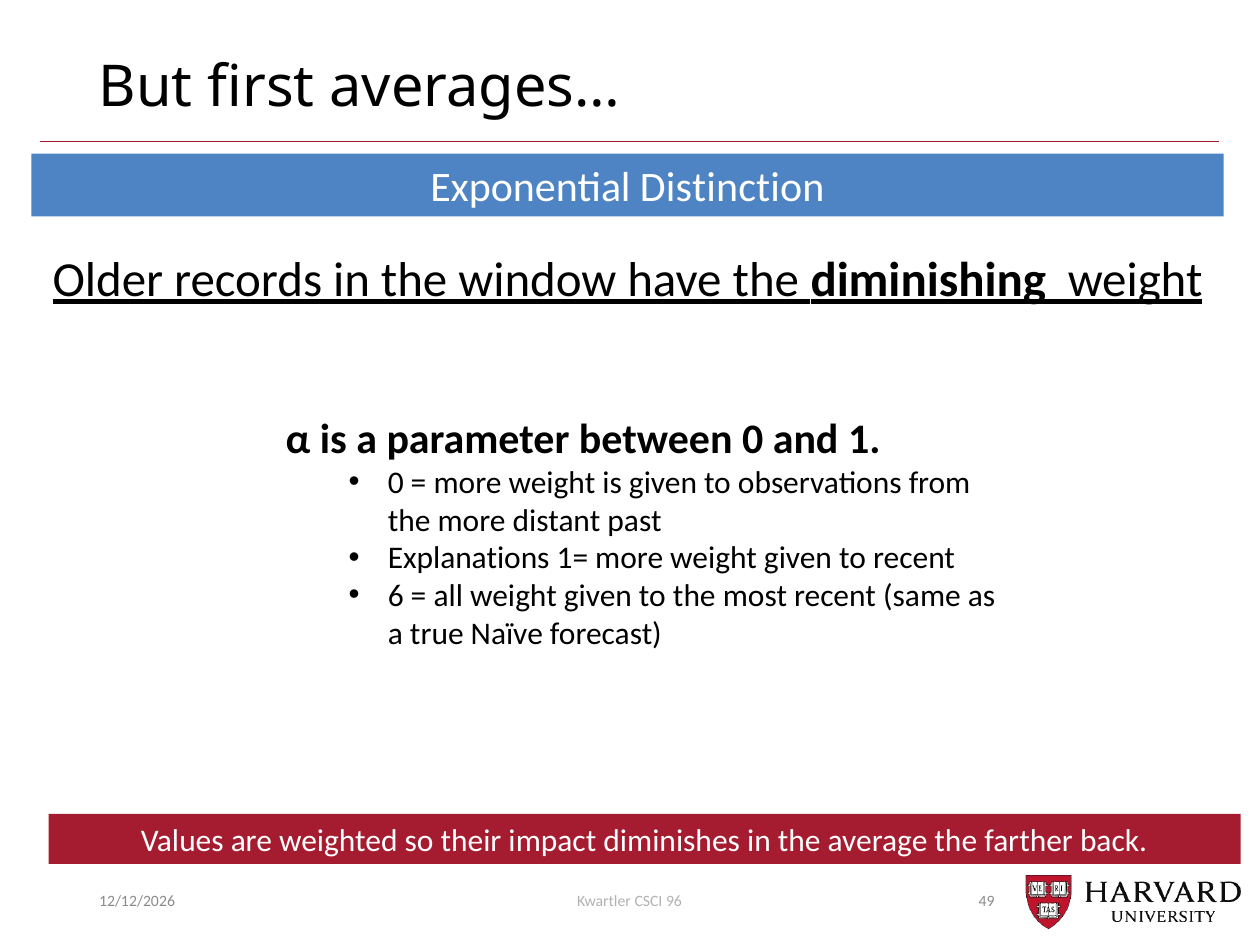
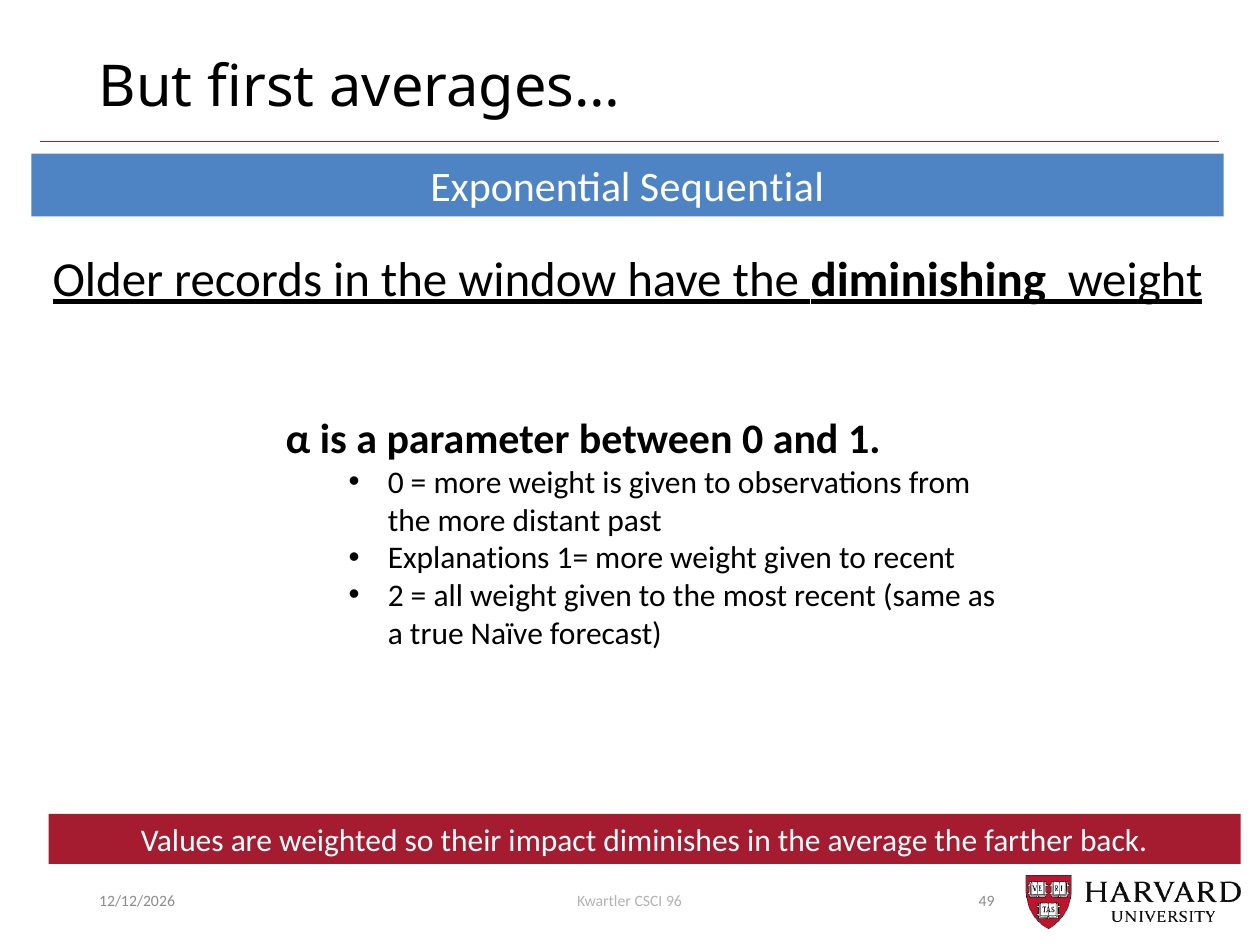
Distinction: Distinction -> Sequential (732, 188)
6: 6 -> 2 (396, 596)
